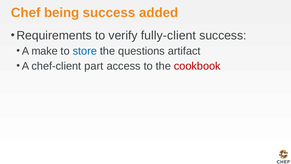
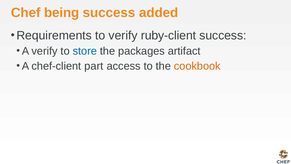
fully-client: fully-client -> ruby-client (168, 35)
A make: make -> verify (45, 51)
questions: questions -> packages (141, 51)
cookbook colour: red -> orange (197, 66)
